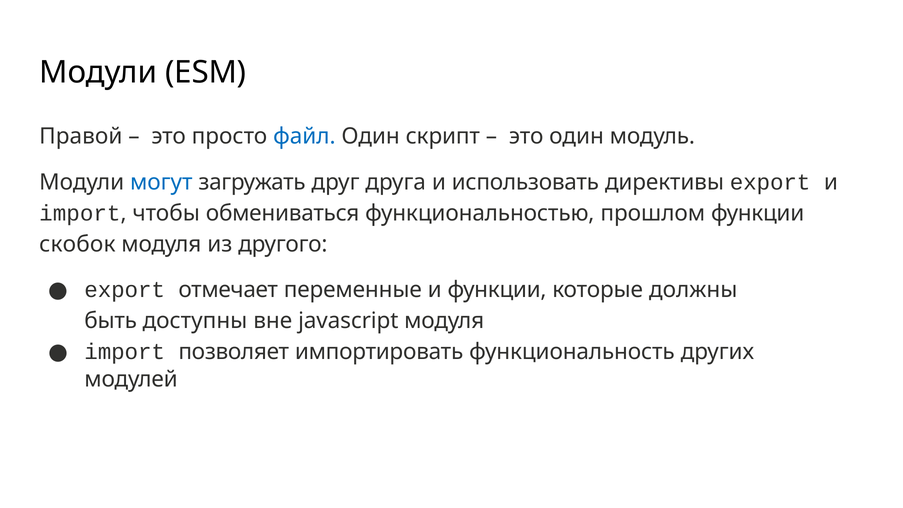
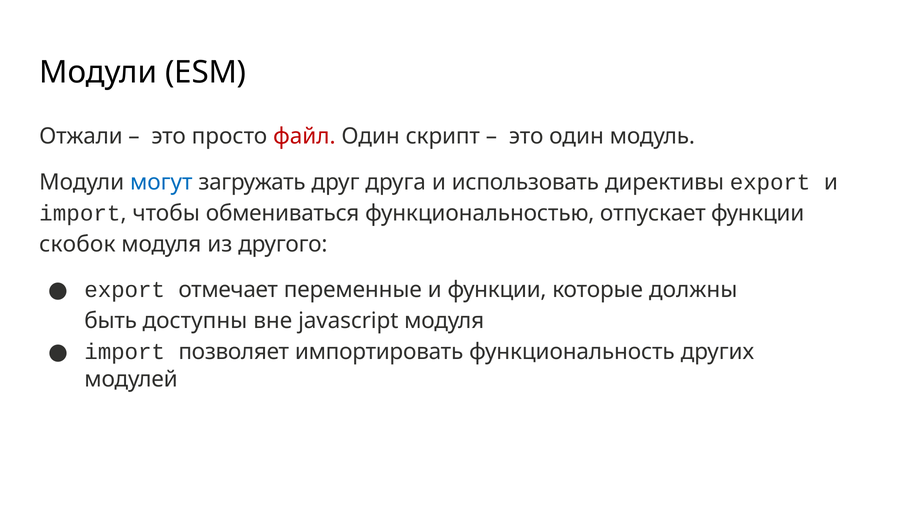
Правой: Правой -> Отжали (81, 136)
файл colour: blue -> red (304, 136)
прошлом: прошлом -> отпускает (653, 213)
